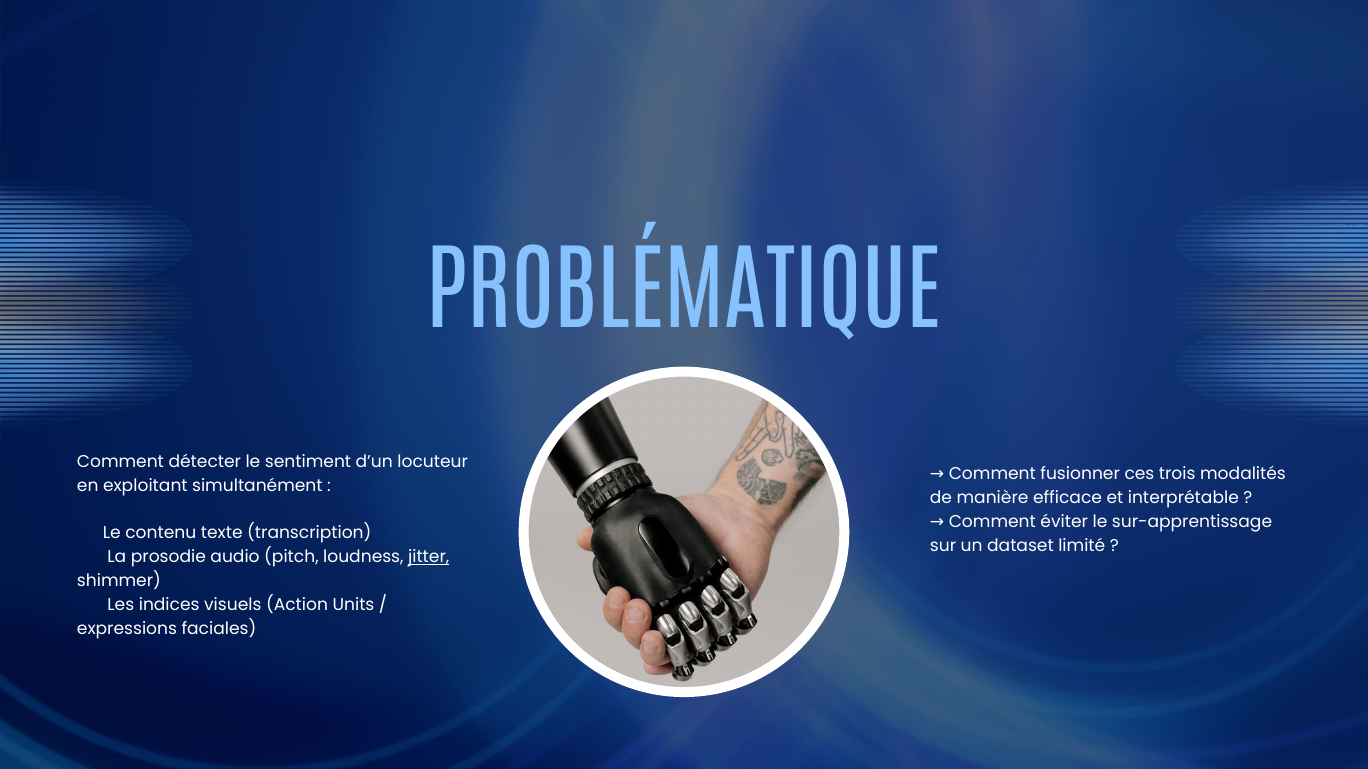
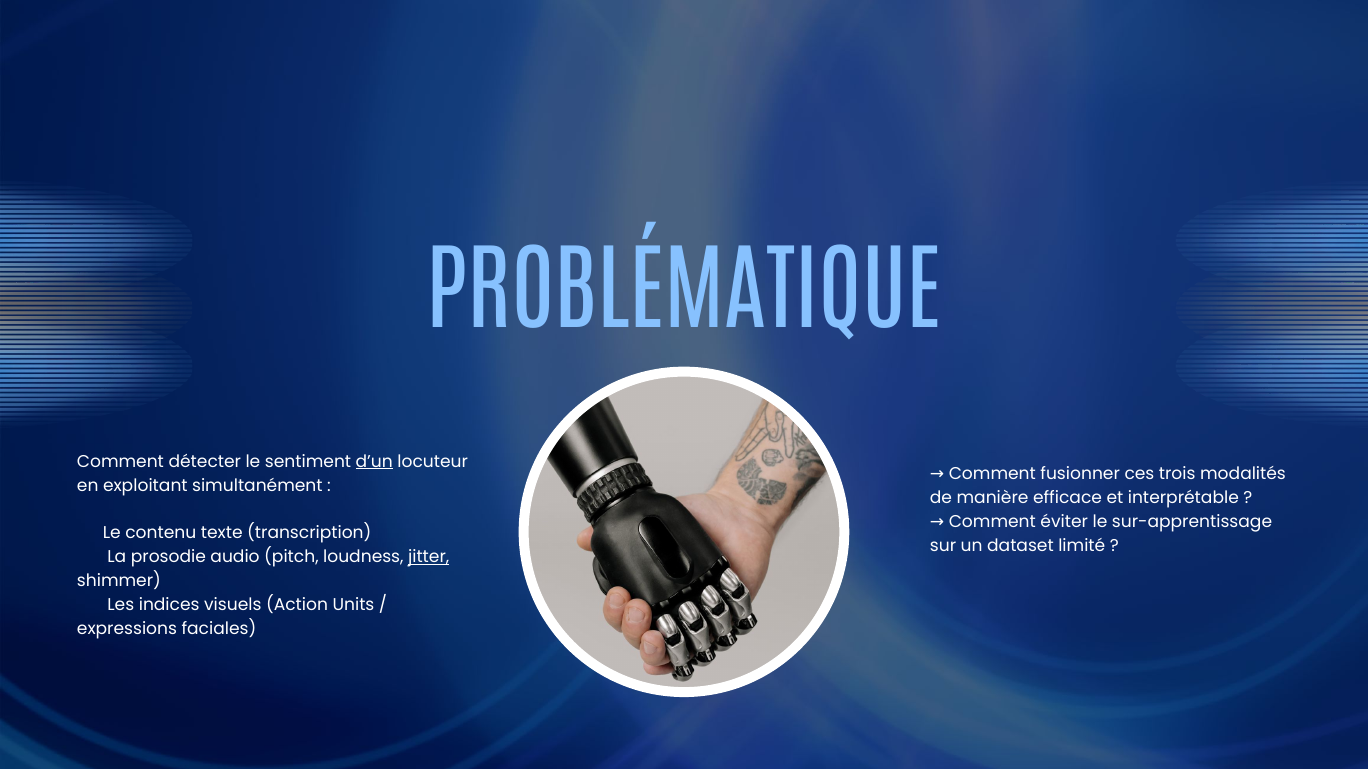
d’un underline: none -> present (374, 462)
